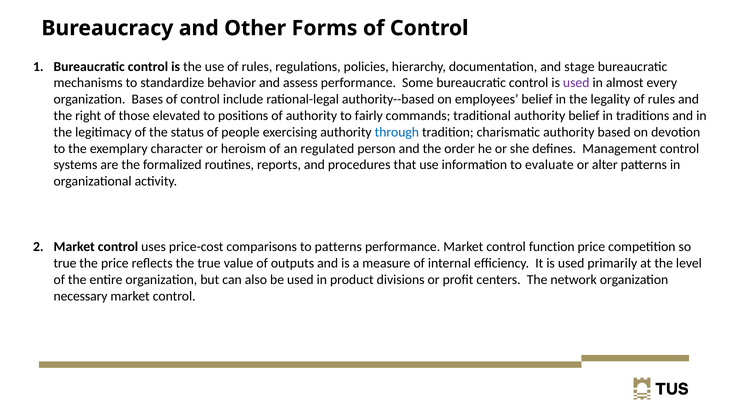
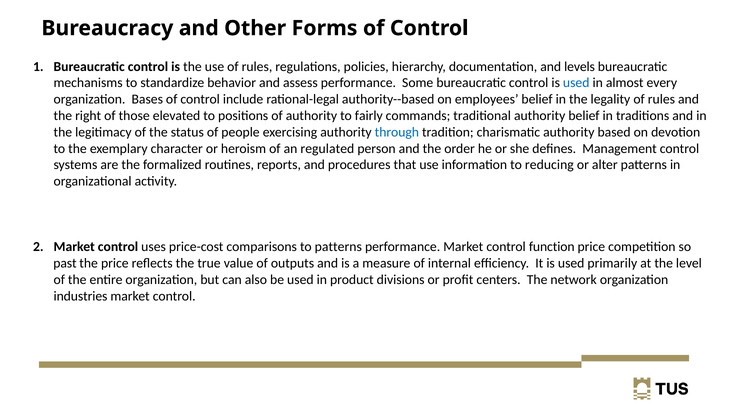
stage: stage -> levels (580, 67)
used colour: purple -> blue (576, 83)
evaluate: evaluate -> reducing (549, 165)
true: true -> past (65, 263)
necessary: necessary -> industries (81, 296)
